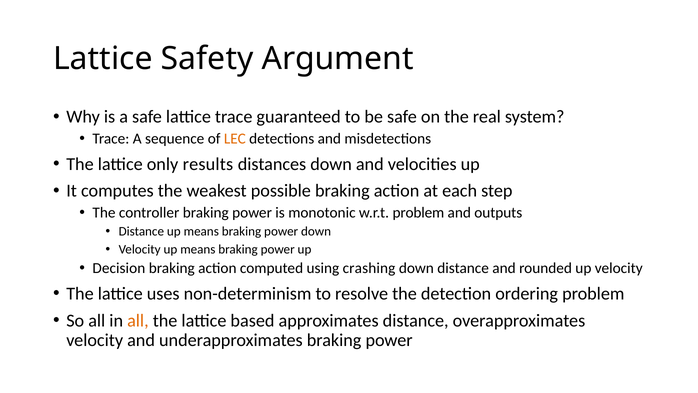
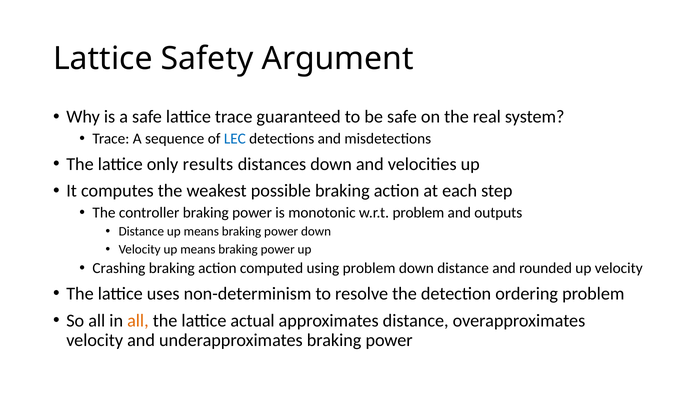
LEC colour: orange -> blue (235, 139)
Decision: Decision -> Crashing (119, 268)
using crashing: crashing -> problem (369, 268)
based: based -> actual (253, 320)
